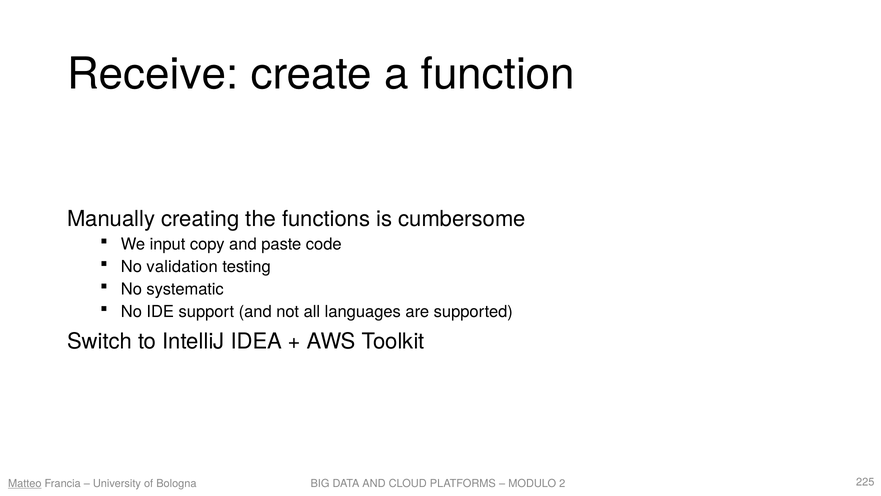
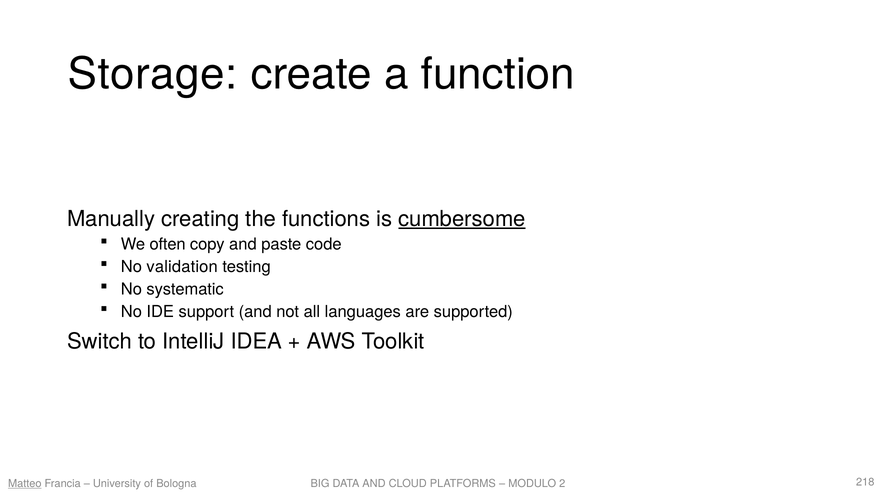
Receive: Receive -> Storage (153, 74)
cumbersome underline: none -> present (462, 219)
input: input -> often (168, 244)
225: 225 -> 218 (865, 482)
